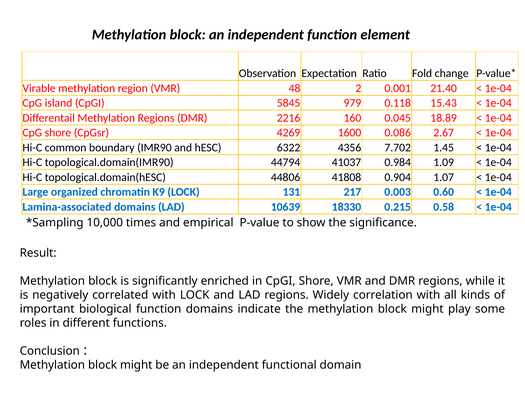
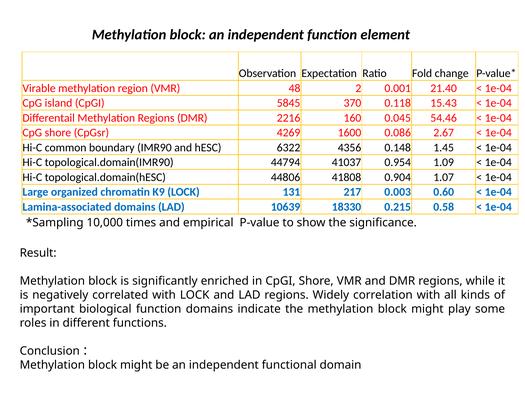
979: 979 -> 370 (352, 103)
18.89: 18.89 -> 54.46 (444, 118)
7.702: 7.702 -> 0.148 (398, 148)
0.984: 0.984 -> 0.954 (398, 162)
